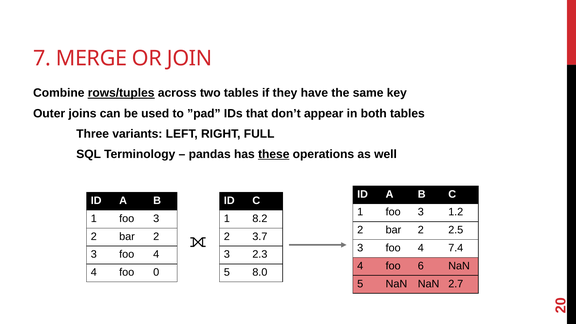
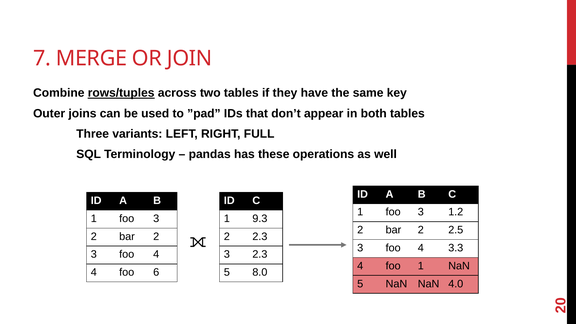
these underline: present -> none (274, 154)
8.2: 8.2 -> 9.3 (260, 219)
2 3.7: 3.7 -> 2.3 (260, 236)
7.4: 7.4 -> 3.3 (456, 248)
foo 6: 6 -> 1 (421, 266)
foo 0: 0 -> 6 (156, 272)
2.7: 2.7 -> 4.0 (456, 284)
